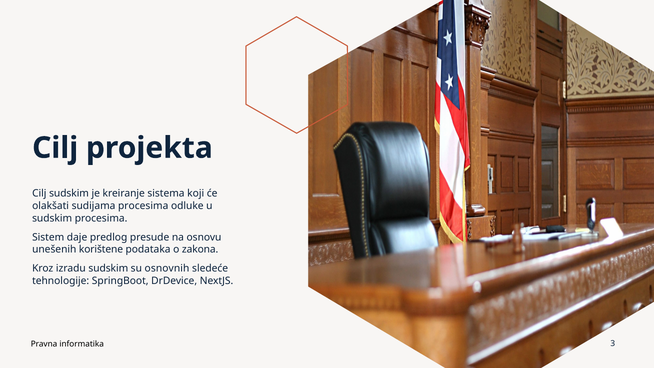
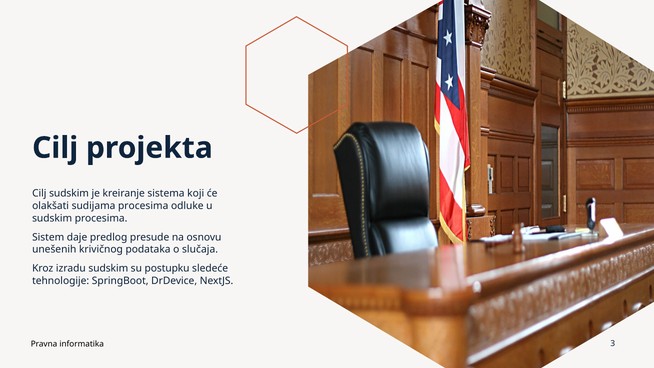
korištene: korištene -> krivičnog (101, 249)
zakona: zakona -> slučaja (200, 249)
osnovnih: osnovnih -> postupku (167, 268)
